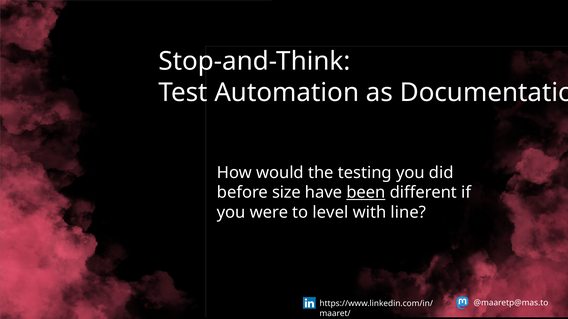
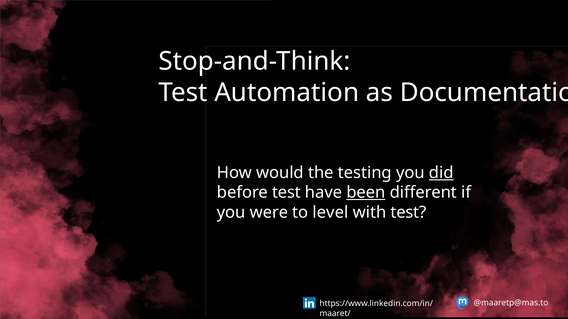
did underline: none -> present (441, 173)
before size: size -> test (286, 193)
with line: line -> test (408, 213)
